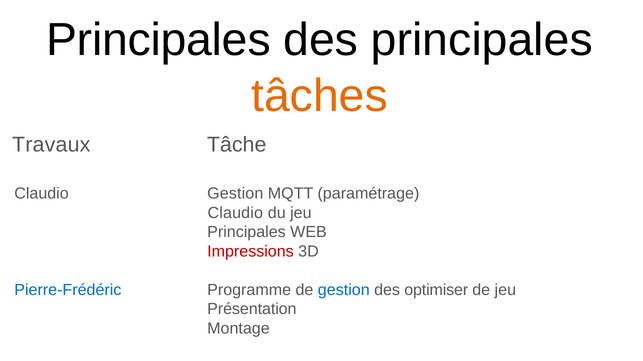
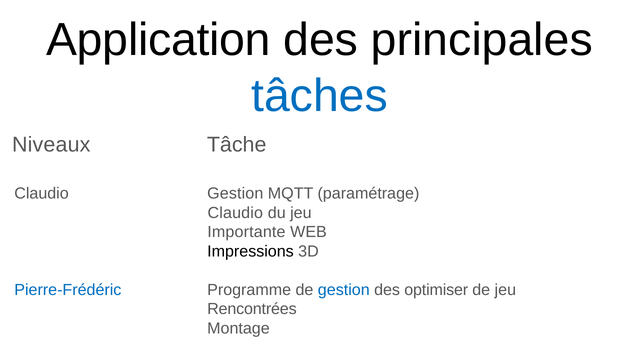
Principales: Principales -> Application (158, 40)
tâches colour: orange -> blue (320, 96)
Travaux: Travaux -> Niveaux (51, 145)
Principales: Principales -> Importante (246, 233)
Impressions colour: red -> black (250, 252)
Présentation: Présentation -> Rencontrées (252, 310)
